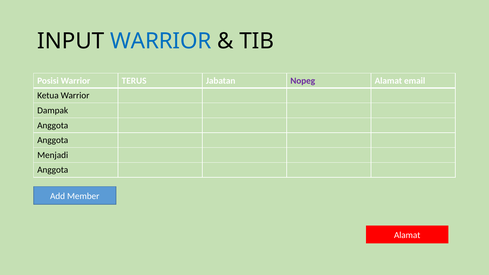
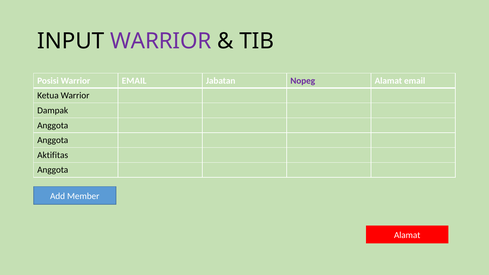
WARRIOR colour: blue -> purple (161, 41)
Warrior TERUS: TERUS -> EMAIL (134, 81)
Menjadi: Menjadi -> Aktifitas (53, 155)
